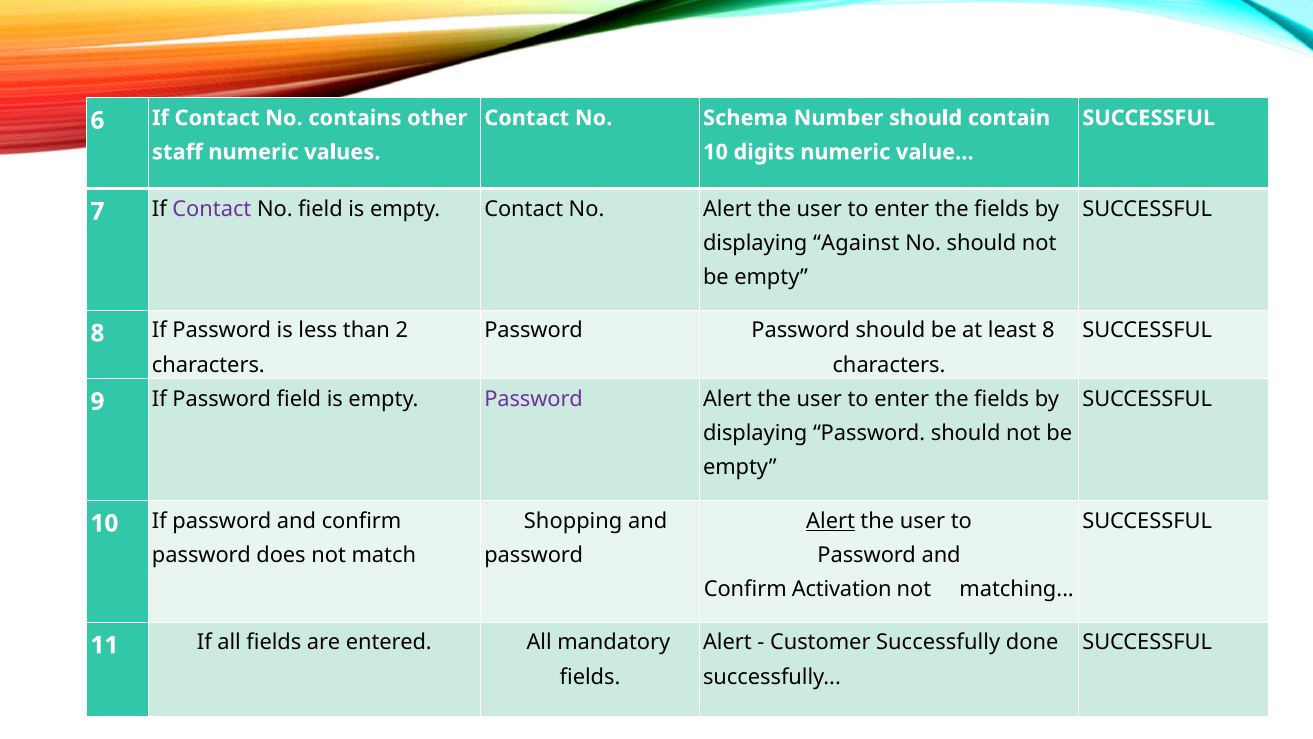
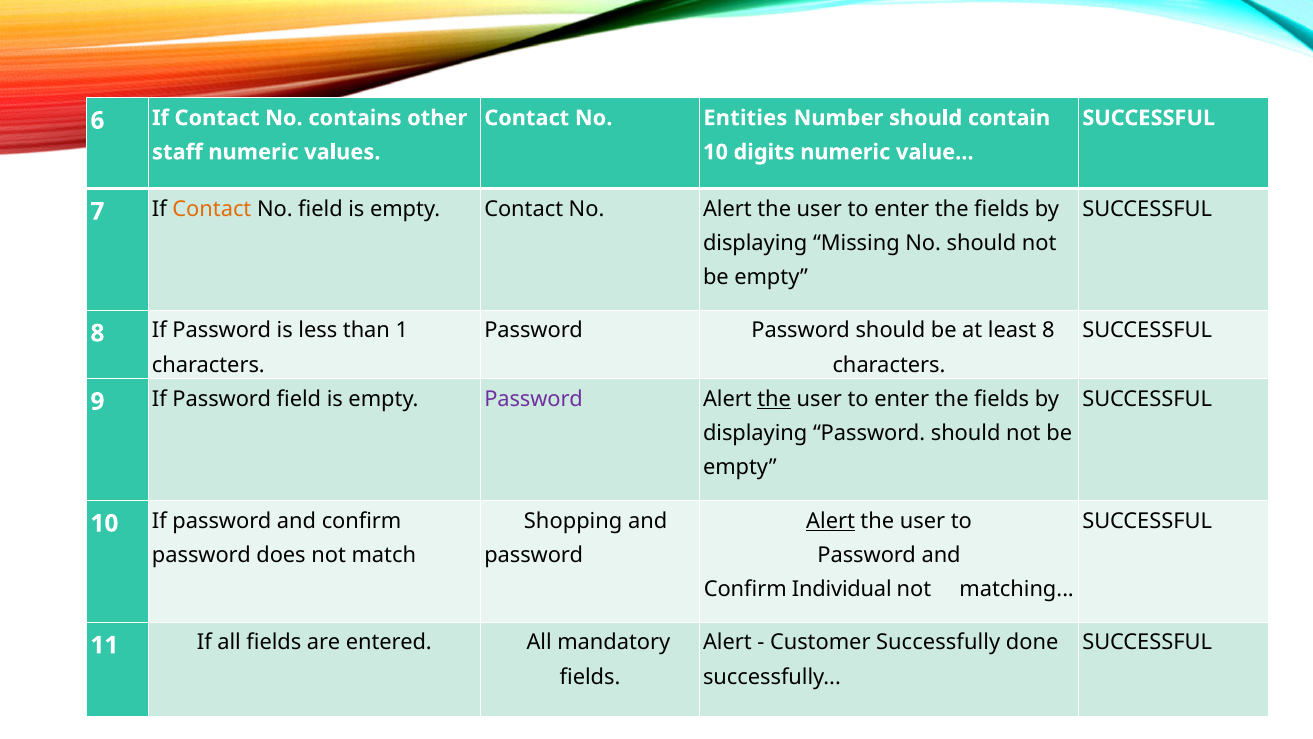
Schema: Schema -> Entities (745, 118)
Contact colour: purple -> orange (212, 209)
Against: Against -> Missing (856, 243)
2: 2 -> 1 (402, 331)
the underline: none -> present (774, 399)
Activation: Activation -> Individual (842, 589)
